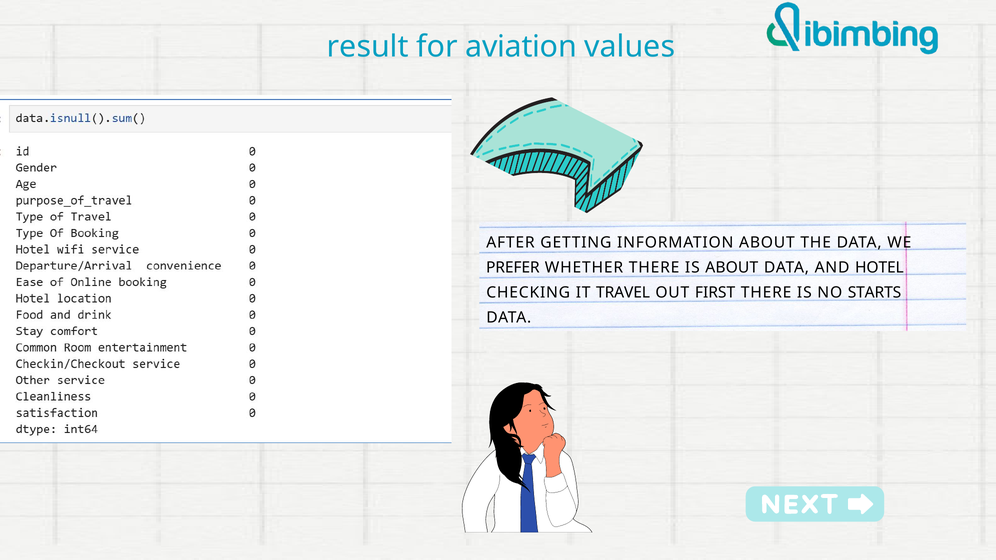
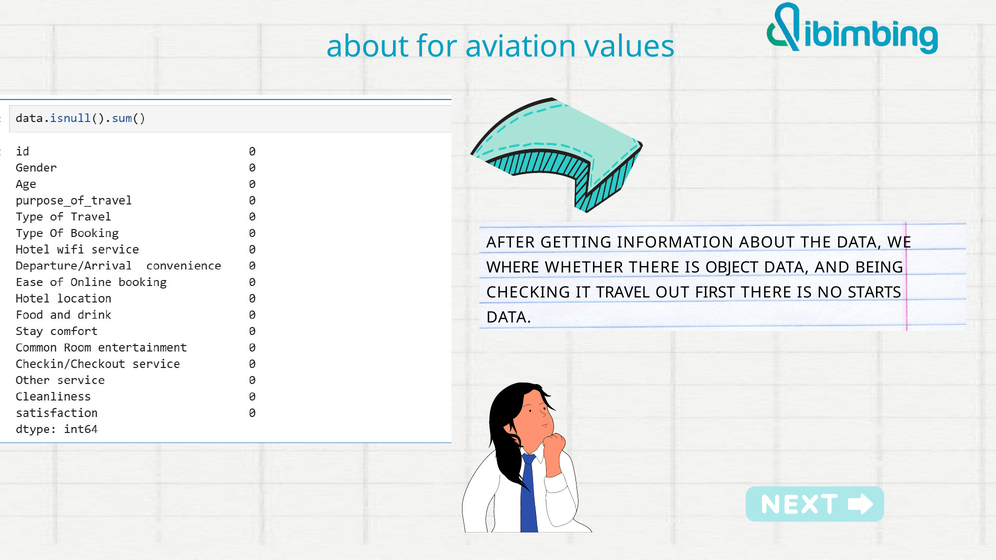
result: result -> about (368, 47)
PREFER: PREFER -> WHERE (513, 268)
IS ABOUT: ABOUT -> OBJECT (732, 268)
HOTEL: HOTEL -> BEING (879, 268)
